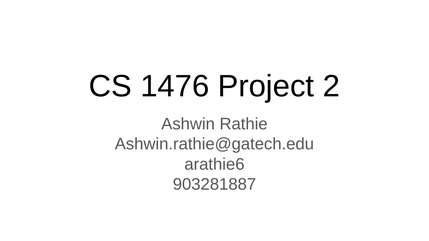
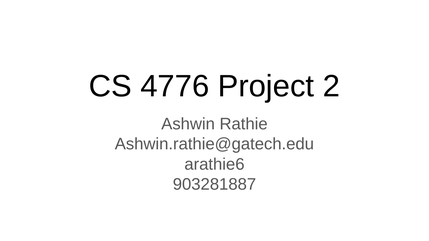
1476: 1476 -> 4776 (175, 86)
